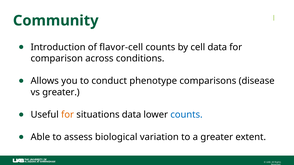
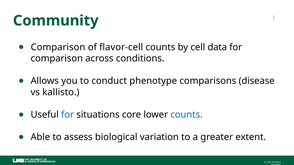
Introduction: Introduction -> Comparison (58, 47)
vs greater: greater -> kallisto (61, 92)
for colour: orange -> blue (68, 115)
situations data: data -> core (132, 115)
